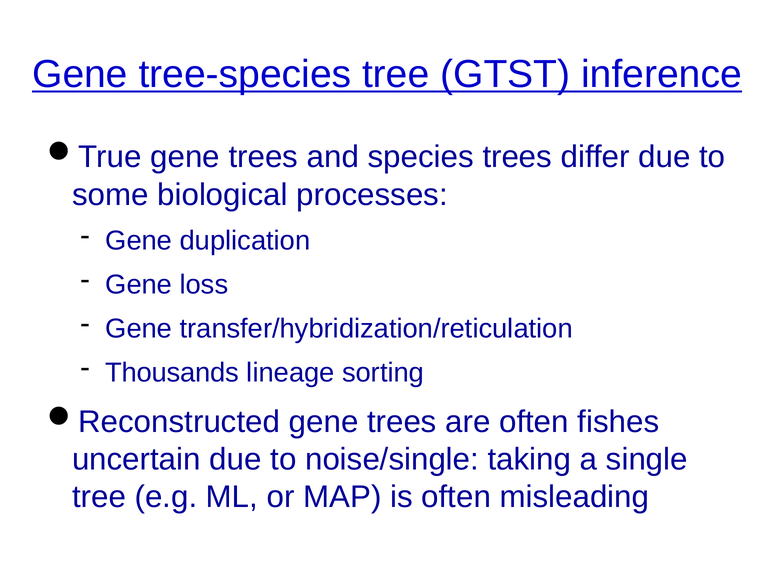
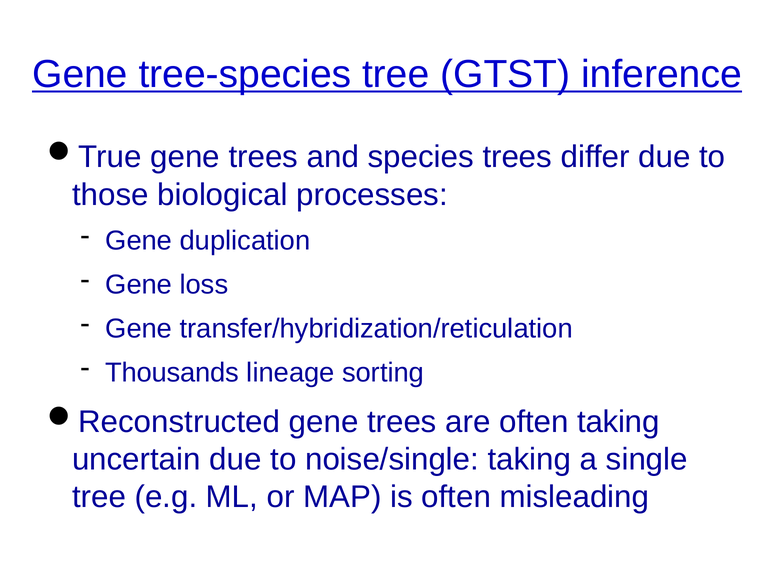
some: some -> those (110, 195)
often fishes: fishes -> taking (618, 422)
